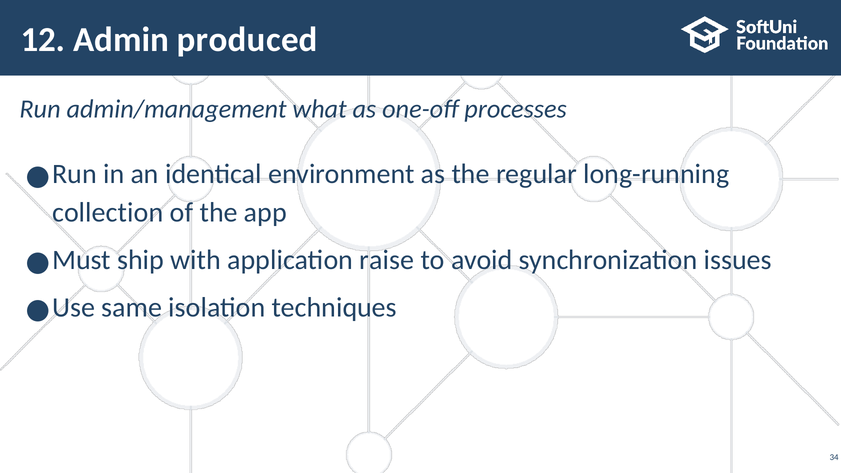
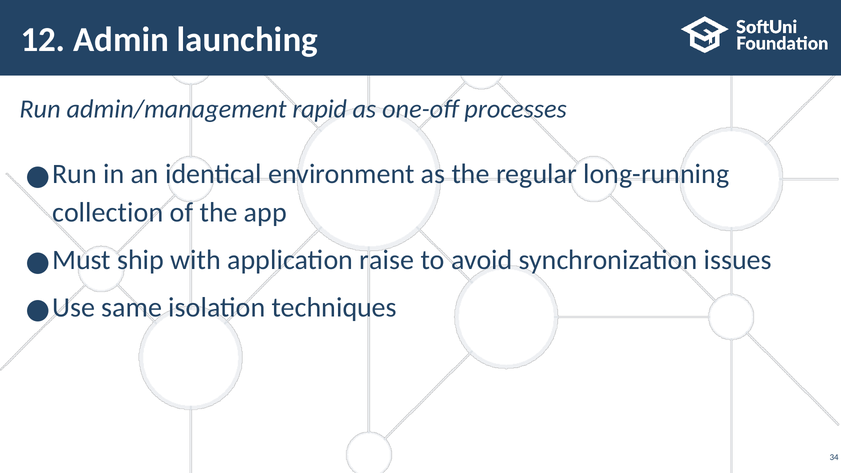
produced: produced -> launching (247, 40)
what: what -> rapid (320, 109)
